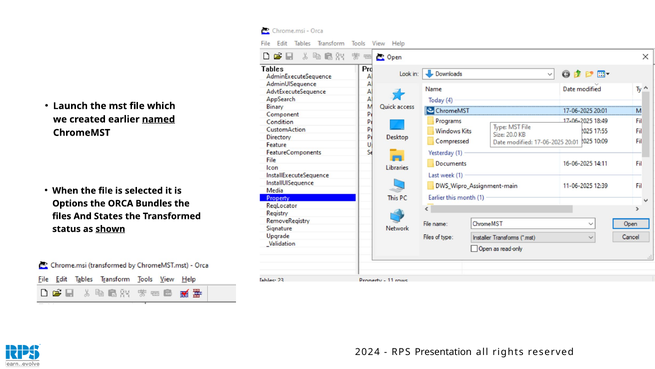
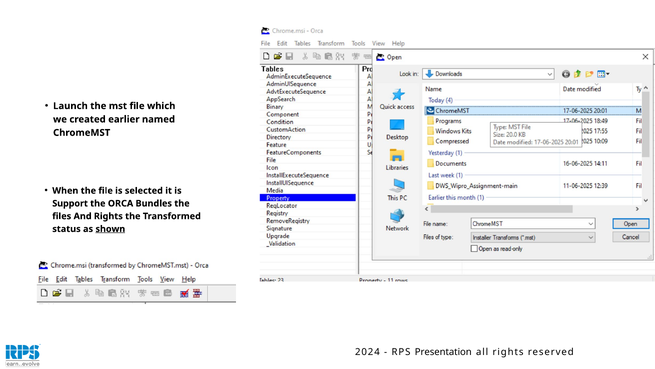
named underline: present -> none (158, 119)
Options: Options -> Support (70, 203)
And States: States -> Rights (108, 216)
